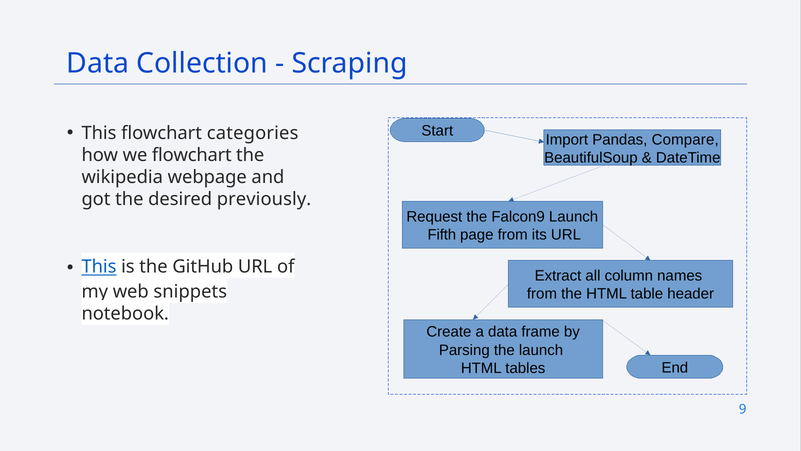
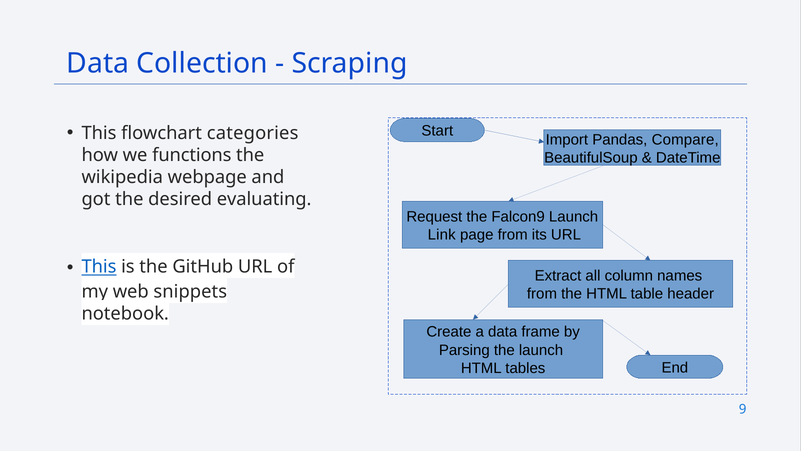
we flowchart: flowchart -> functions (192, 155)
previously: previously -> evaluating (264, 199)
Fifth: Fifth -> Link (442, 235)
